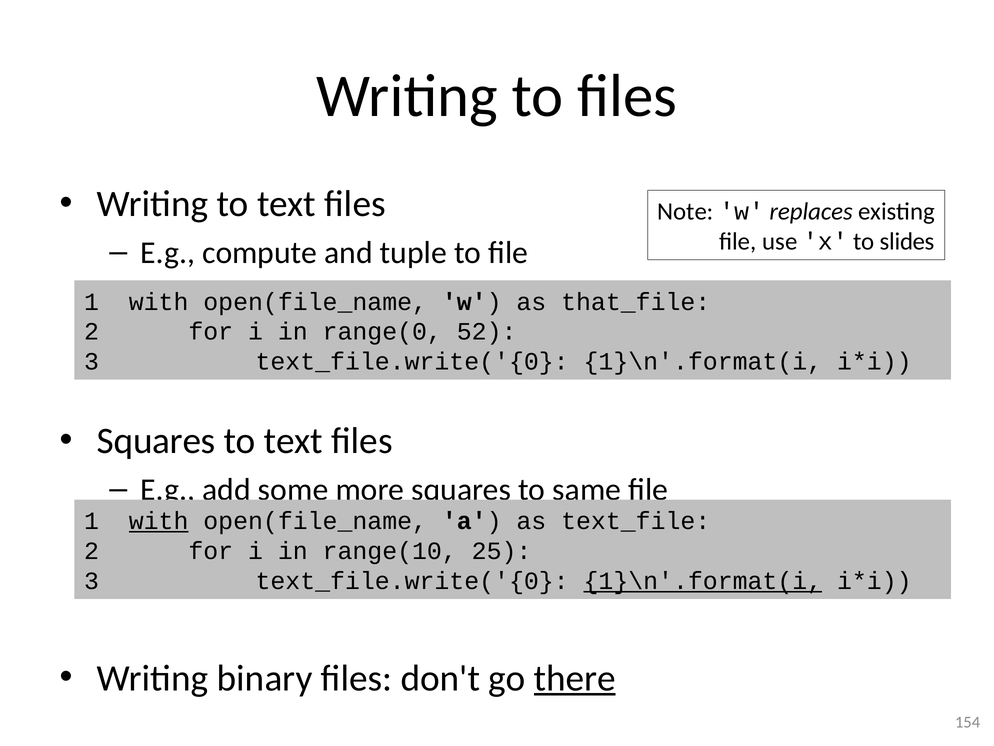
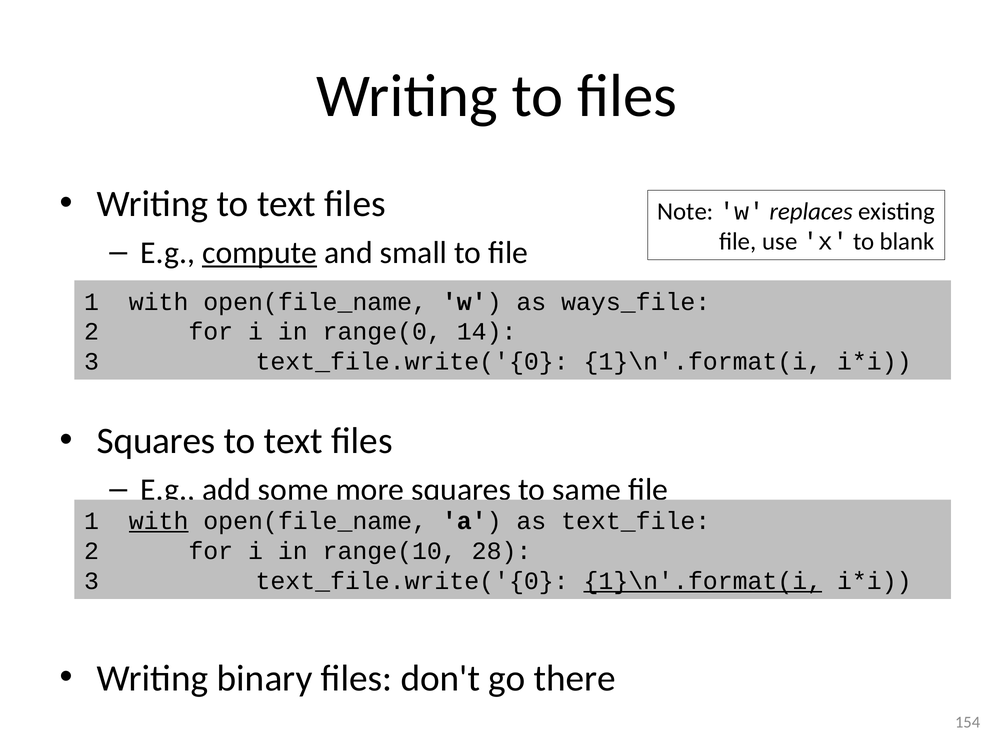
slides: slides -> blank (907, 241)
compute underline: none -> present (260, 253)
tuple: tuple -> small (413, 253)
that_file: that_file -> ways_file (636, 302)
52: 52 -> 14 (487, 332)
25: 25 -> 28 (502, 551)
there underline: present -> none (575, 678)
